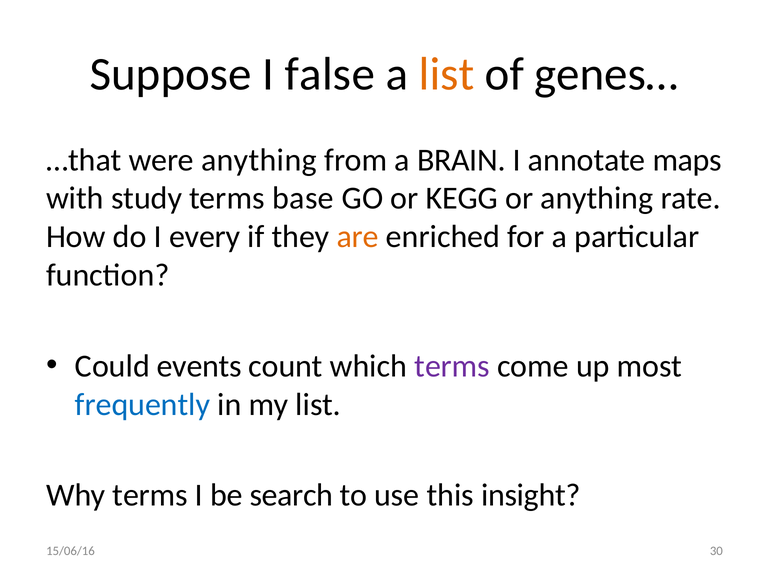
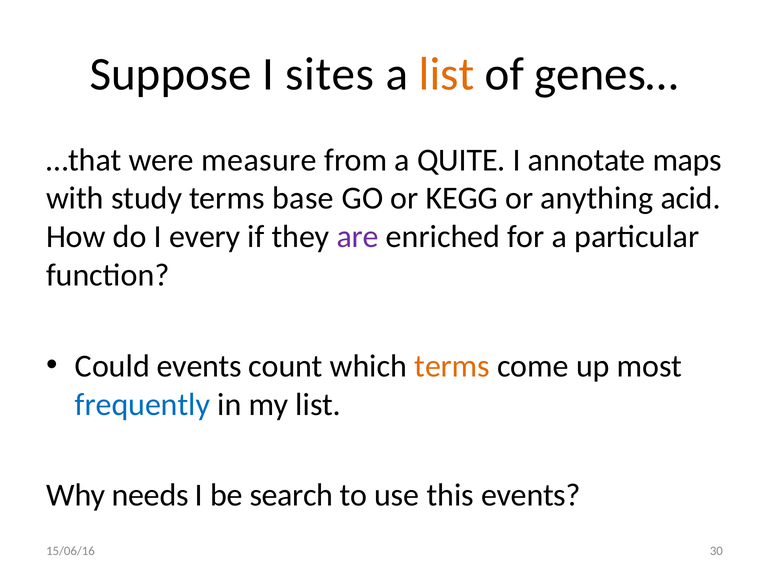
false: false -> sites (330, 74)
were anything: anything -> measure (259, 160)
BRAIN: BRAIN -> QUITE (461, 160)
rate: rate -> acid (691, 198)
are colour: orange -> purple (358, 237)
terms colour: purple -> orange (452, 366)
Why terms: terms -> needs (150, 495)
this insight: insight -> events (531, 495)
